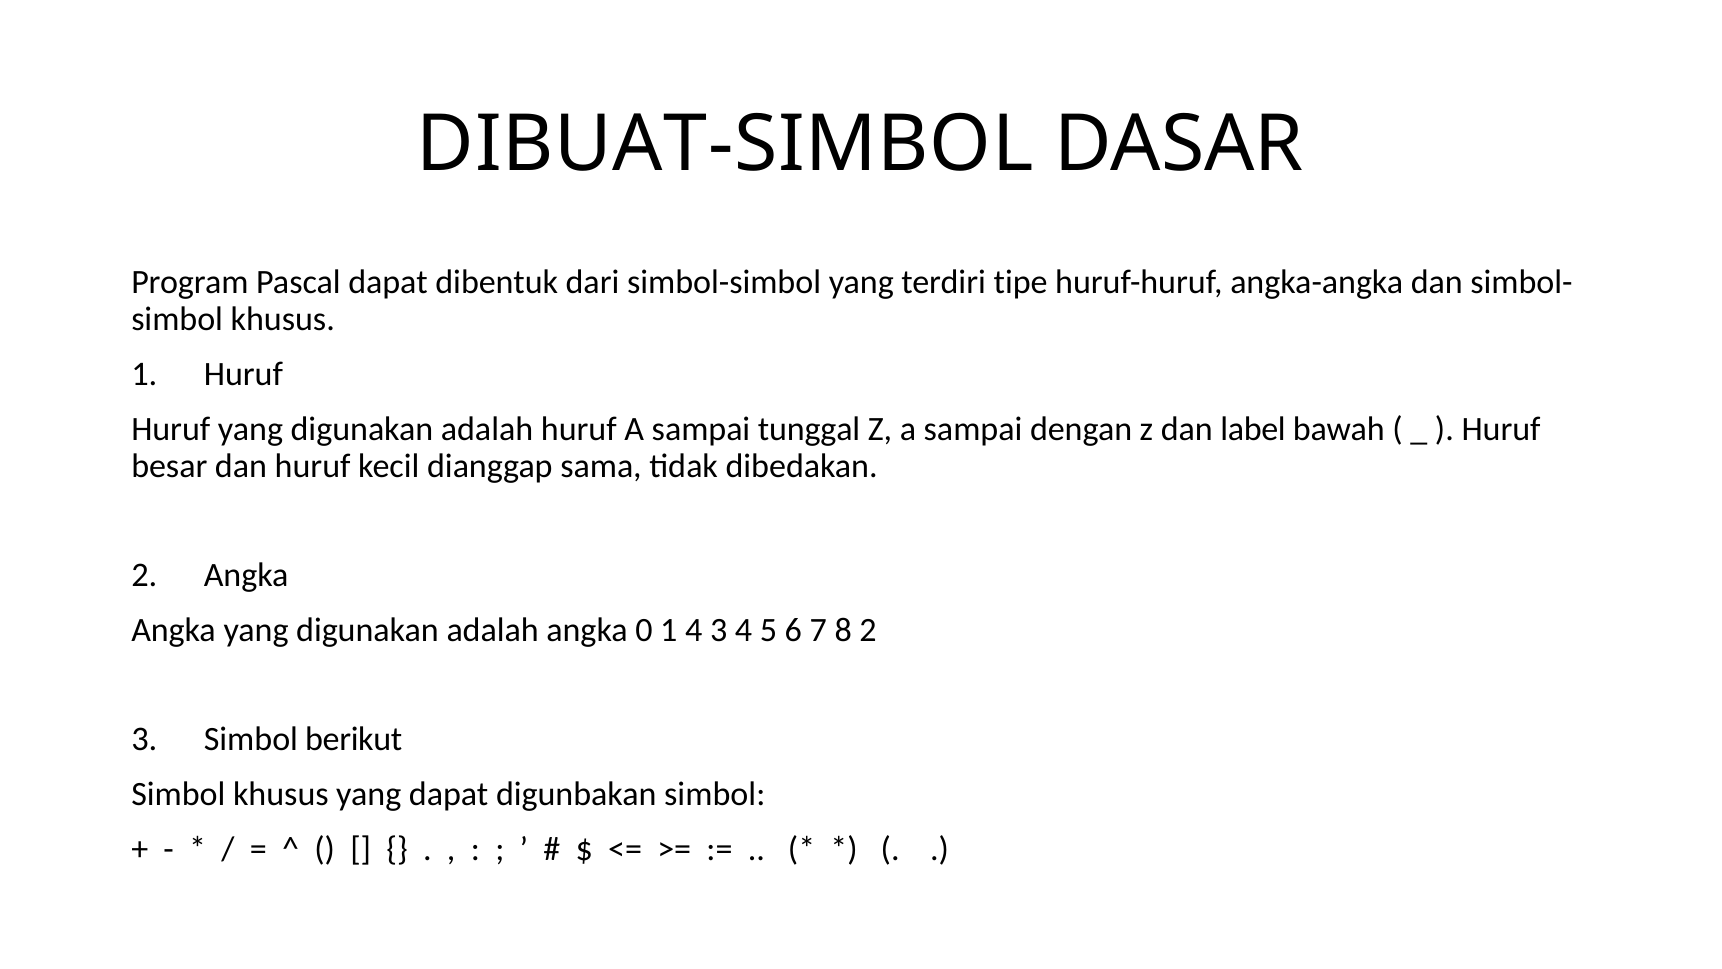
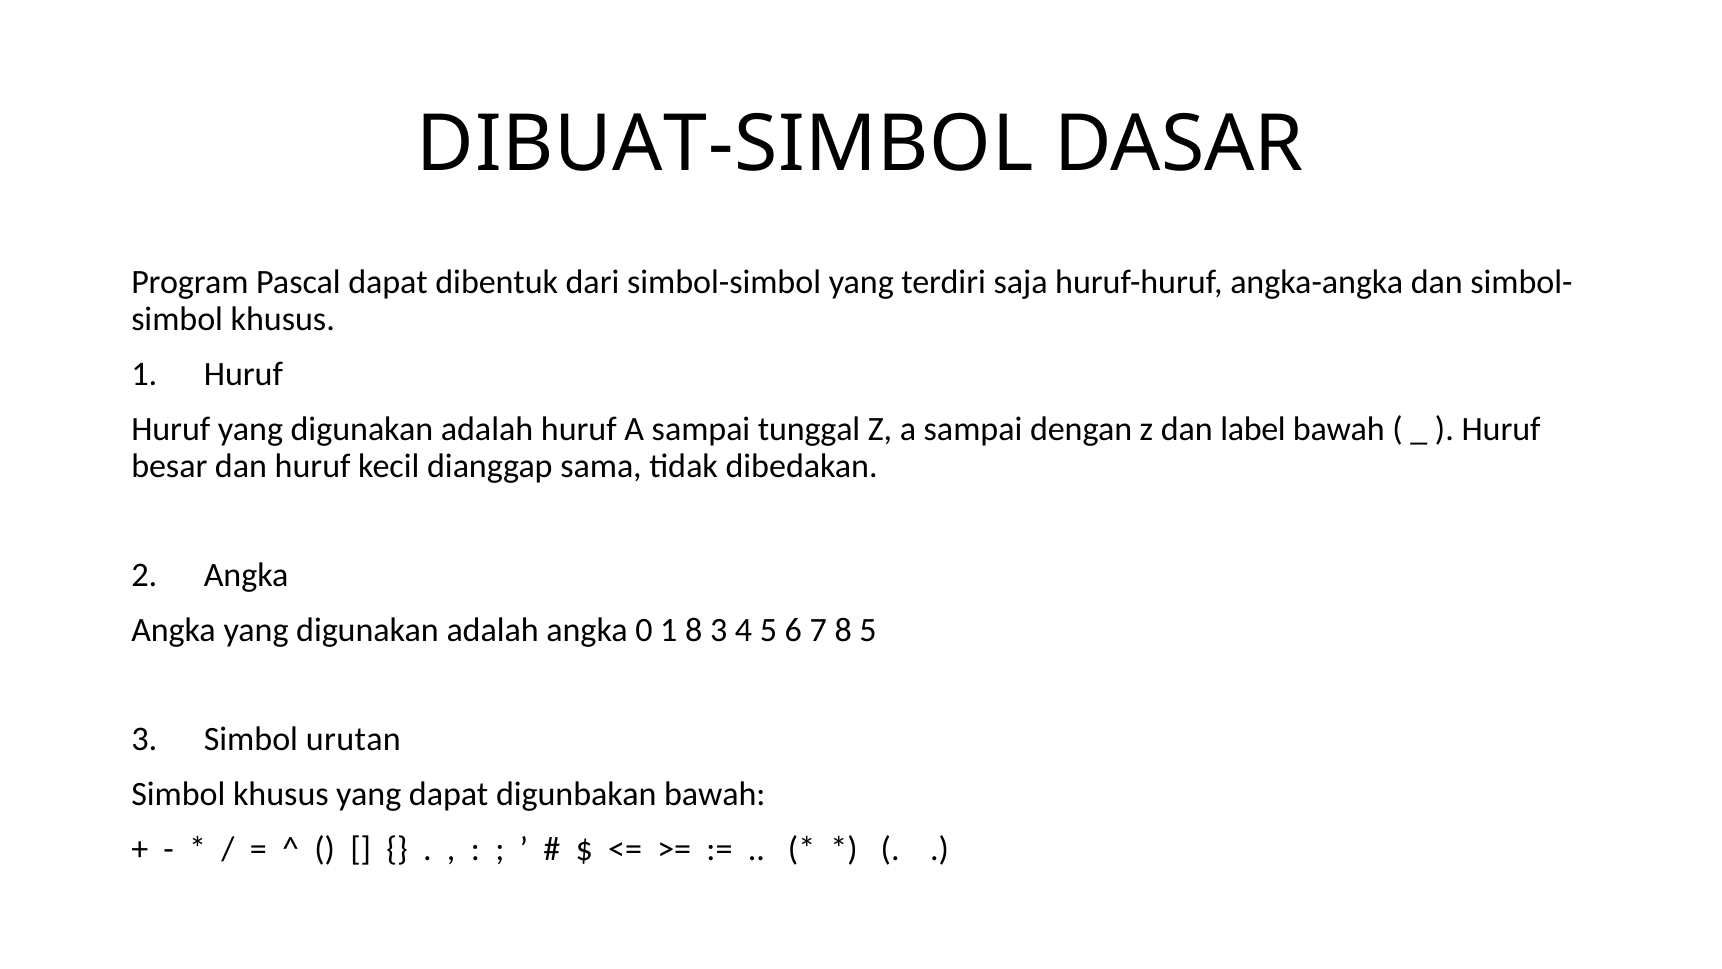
tipe: tipe -> saja (1021, 282)
1 4: 4 -> 8 (694, 630)
8 2: 2 -> 5 (868, 630)
berikut: berikut -> urutan (353, 739)
digunbakan simbol: simbol -> bawah (715, 794)
